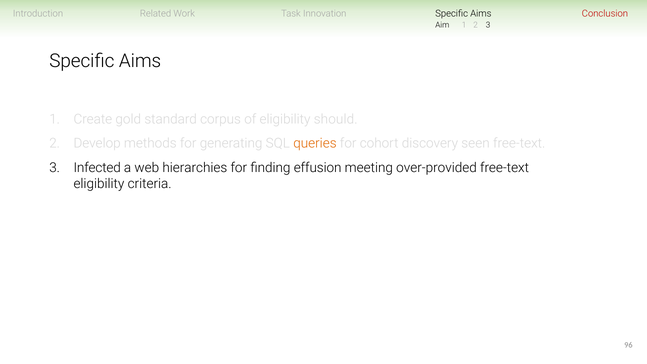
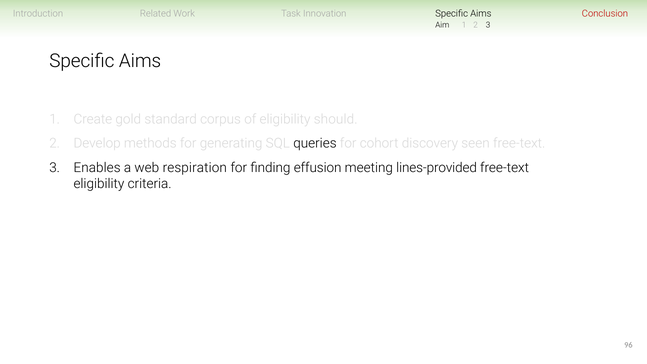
queries colour: orange -> black (315, 143)
Infected: Infected -> Enables (97, 168)
hierarchies: hierarchies -> respiration (195, 168)
over-provided: over-provided -> lines-provided (437, 168)
